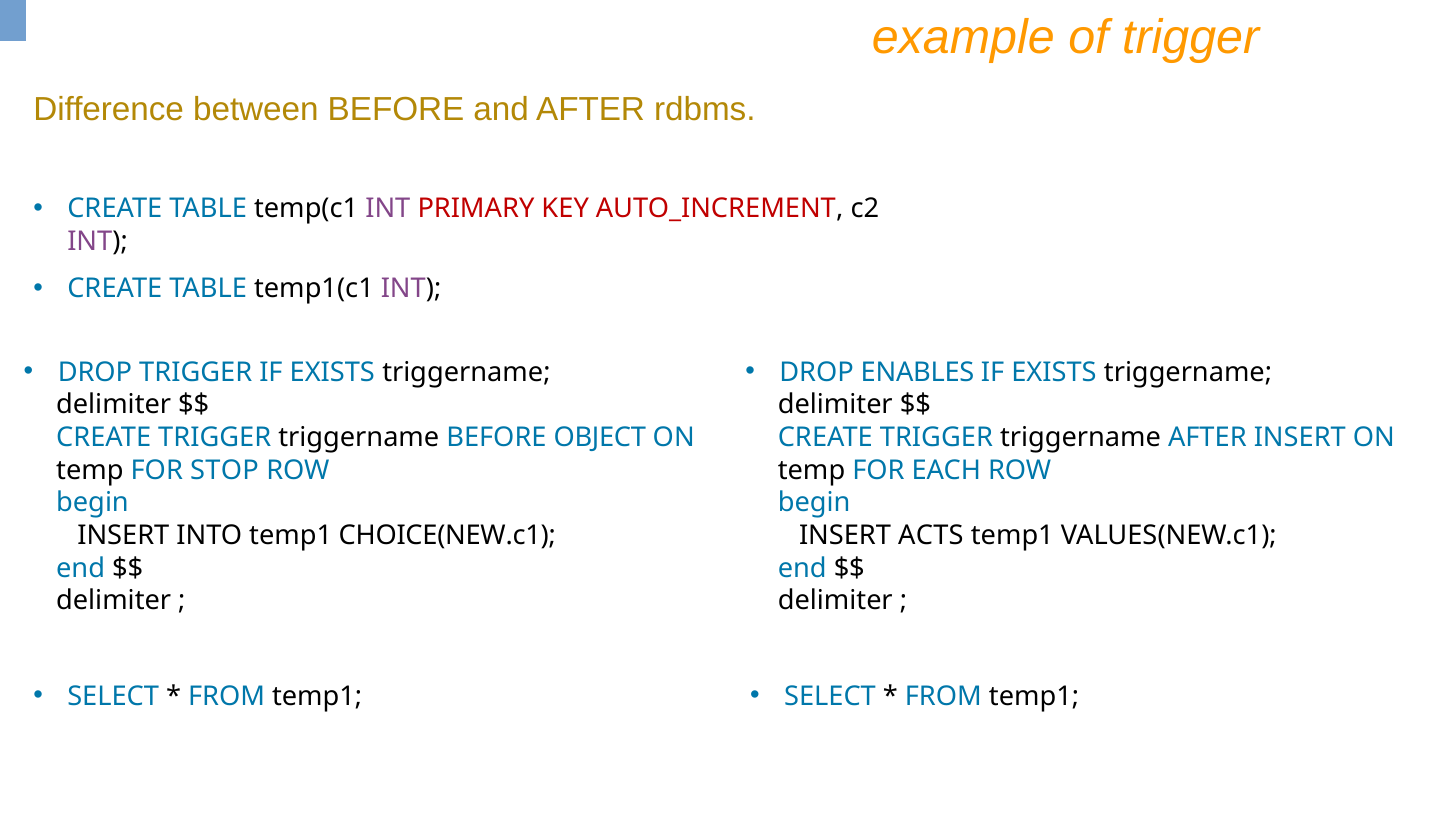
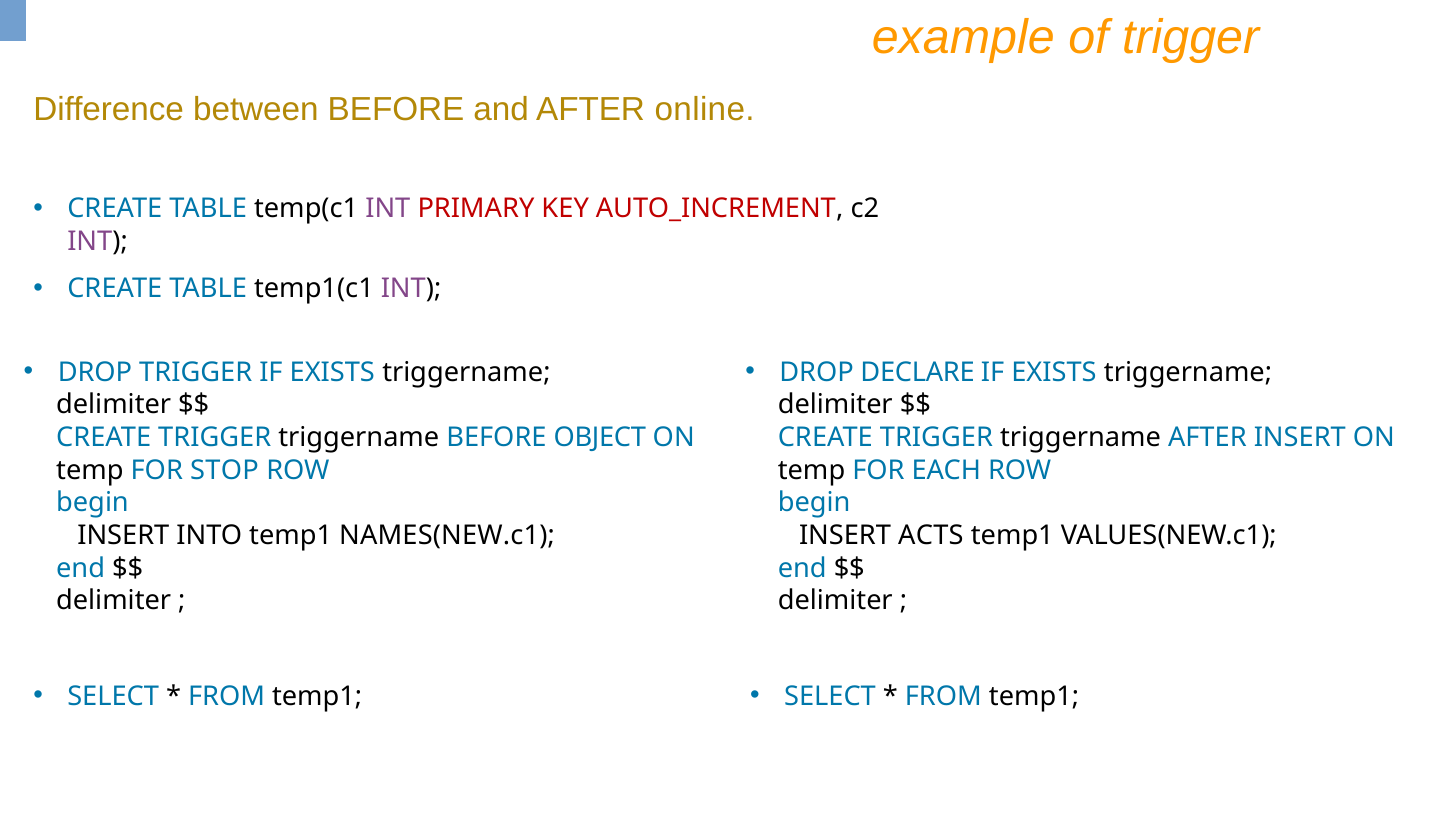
rdbms: rdbms -> online (705, 109)
ENABLES: ENABLES -> DECLARE (918, 372)
CHOICE(NEW.c1: CHOICE(NEW.c1 -> NAMES(NEW.c1 (447, 535)
